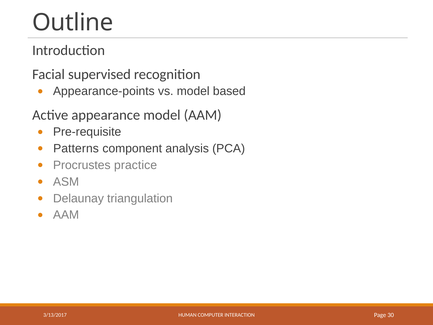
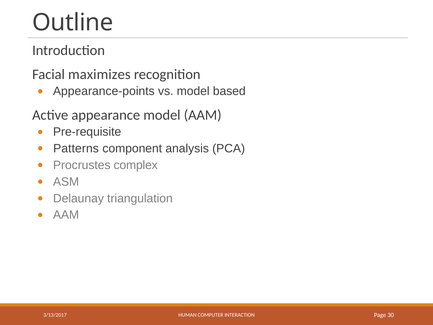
supervised: supervised -> maximizes (99, 74)
practice: practice -> complex (136, 165)
